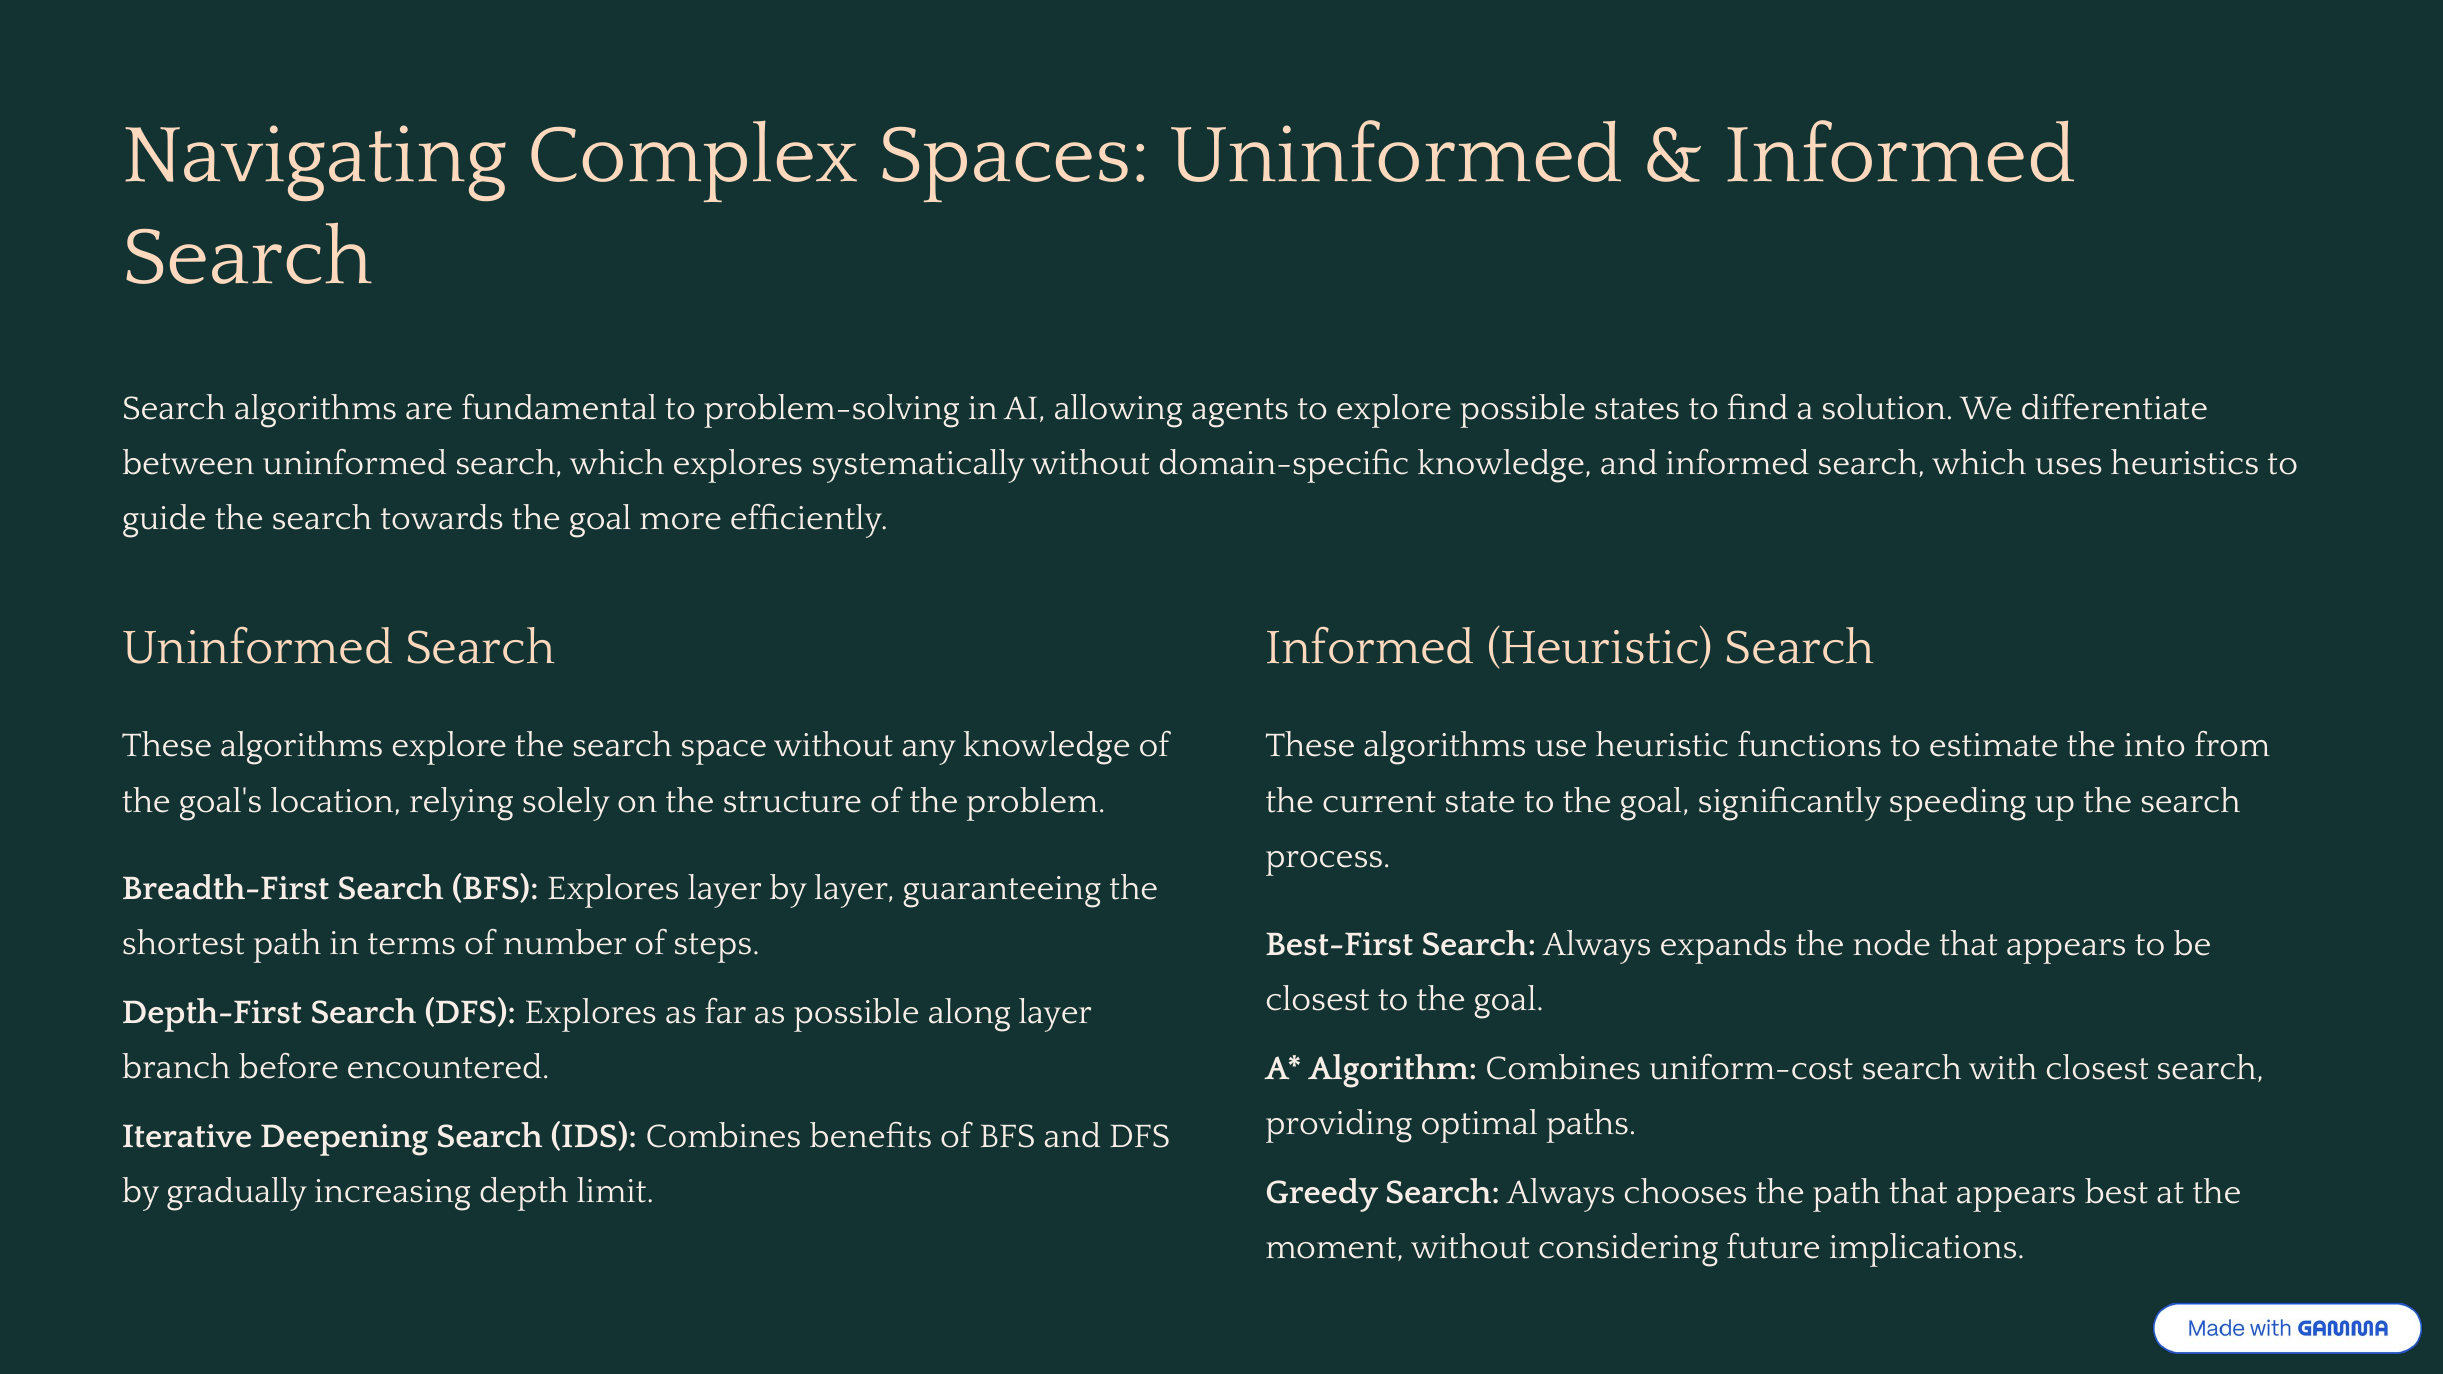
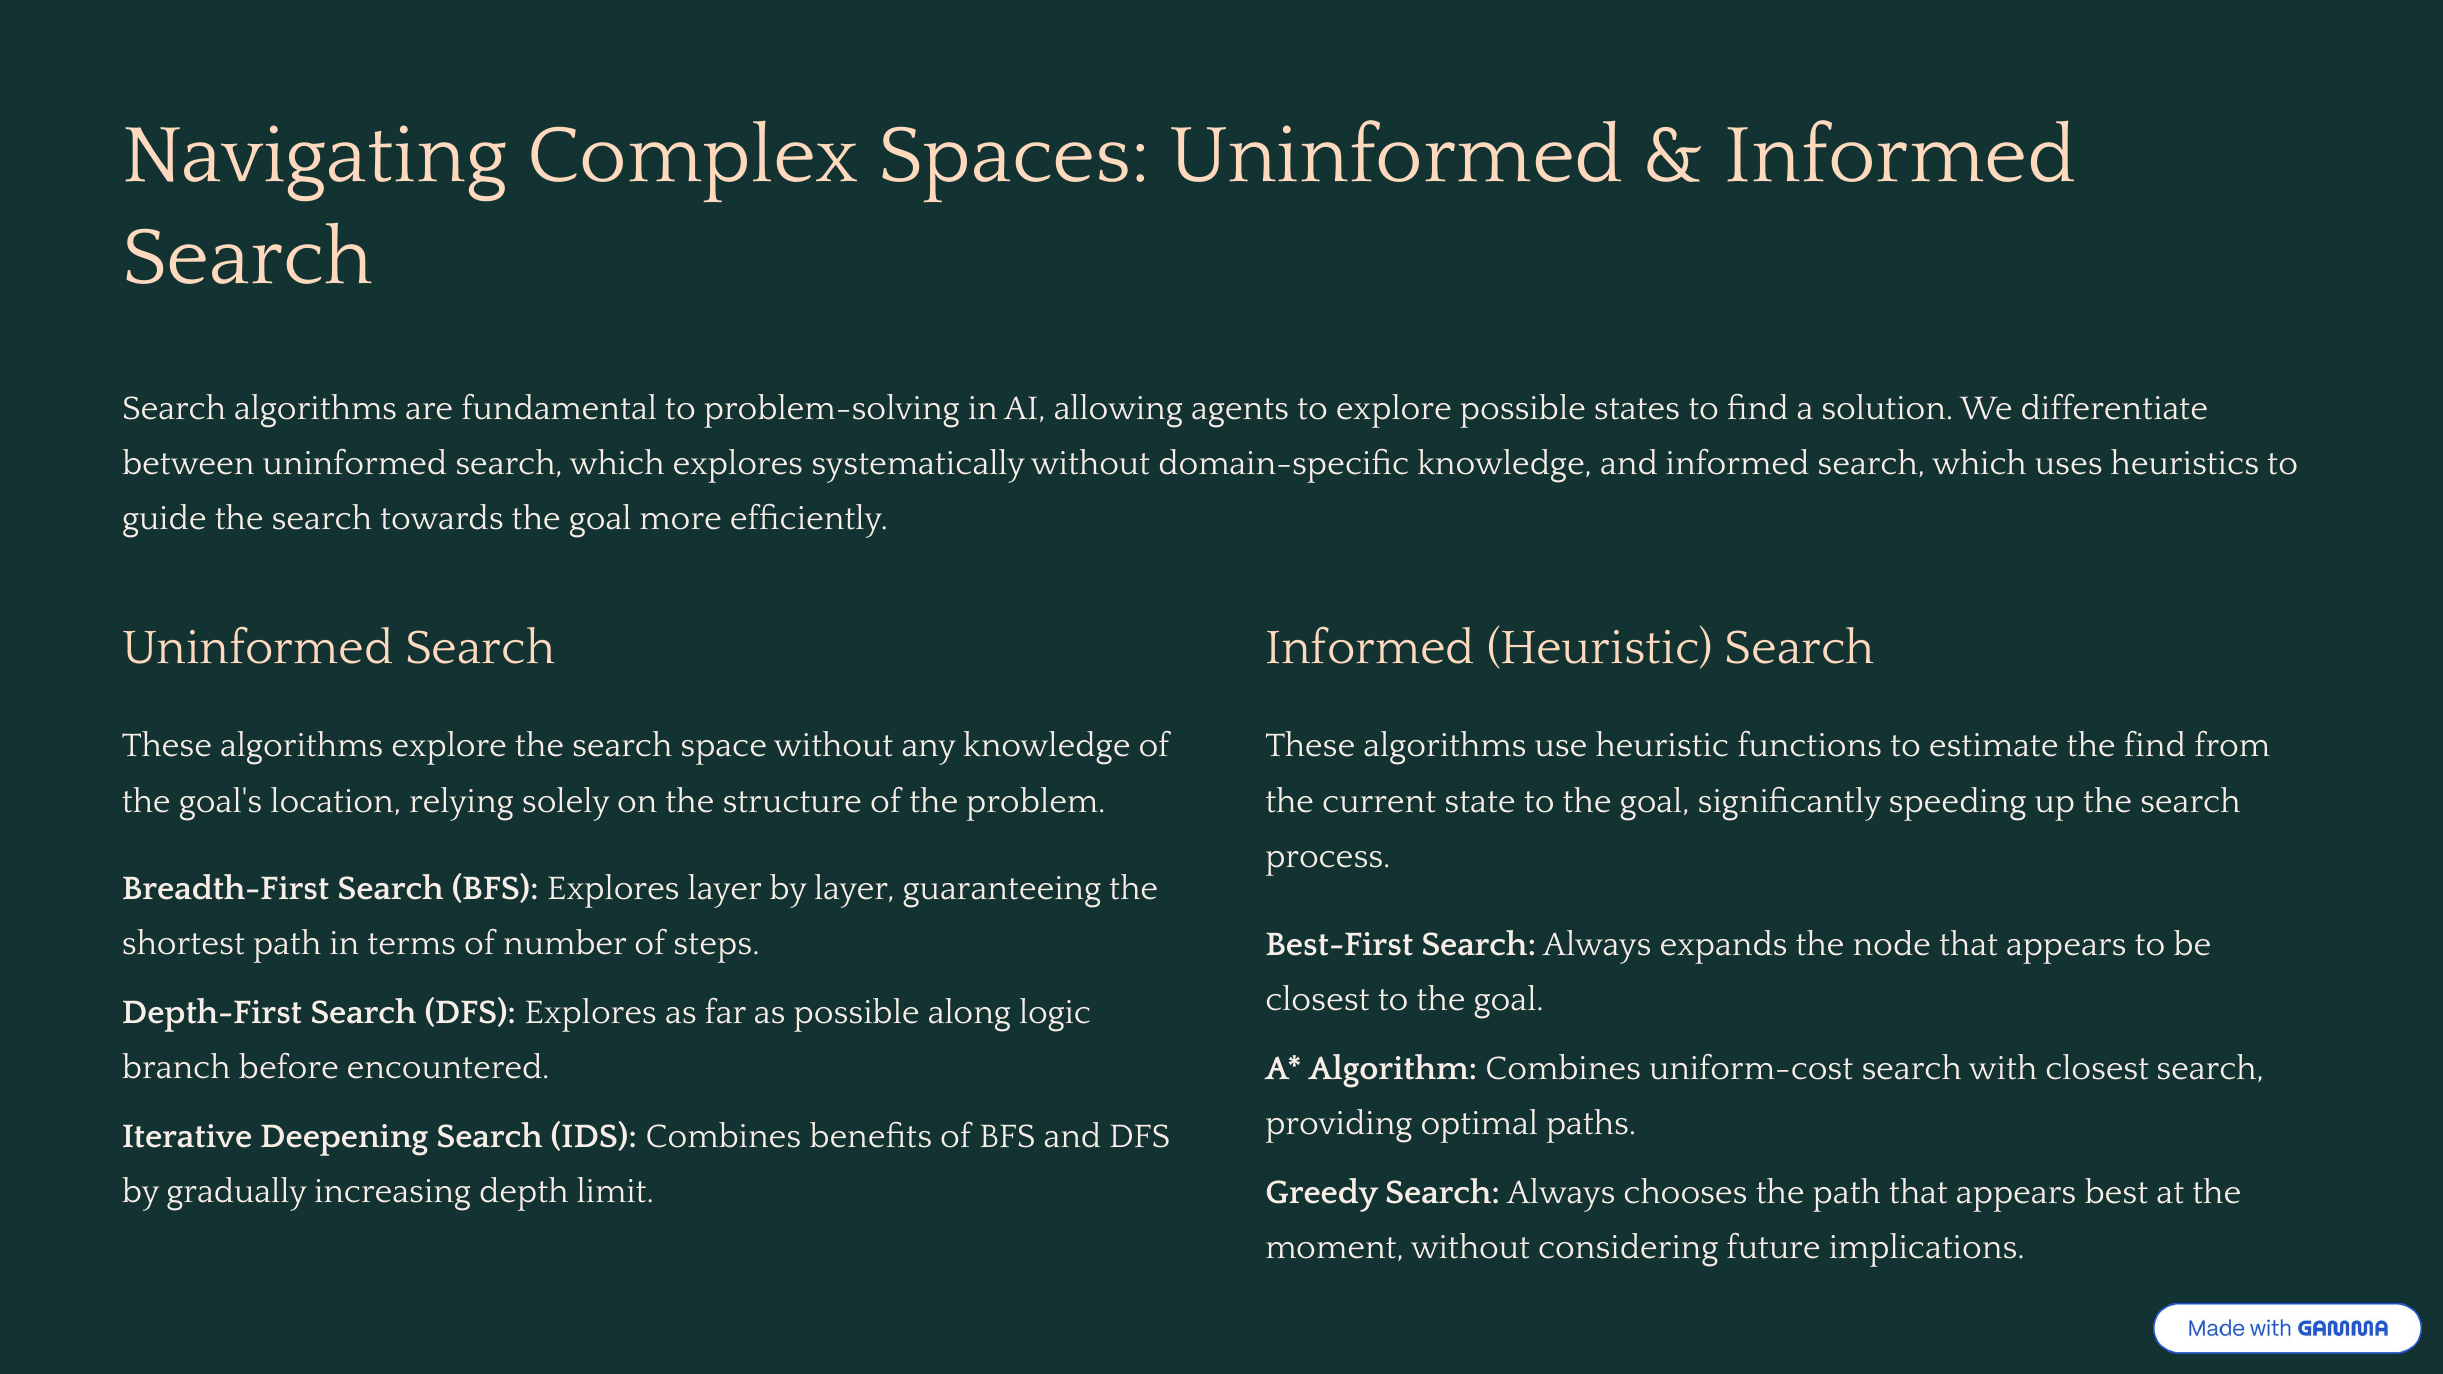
the into: into -> find (2155, 746)
along layer: layer -> logic (1055, 1012)
